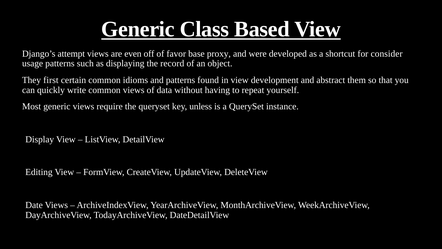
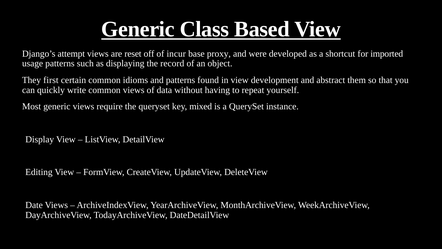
even: even -> reset (133, 54)
favor: favor -> incur (176, 54)
consider: consider -> imported (387, 54)
unless: unless -> mixed (201, 106)
